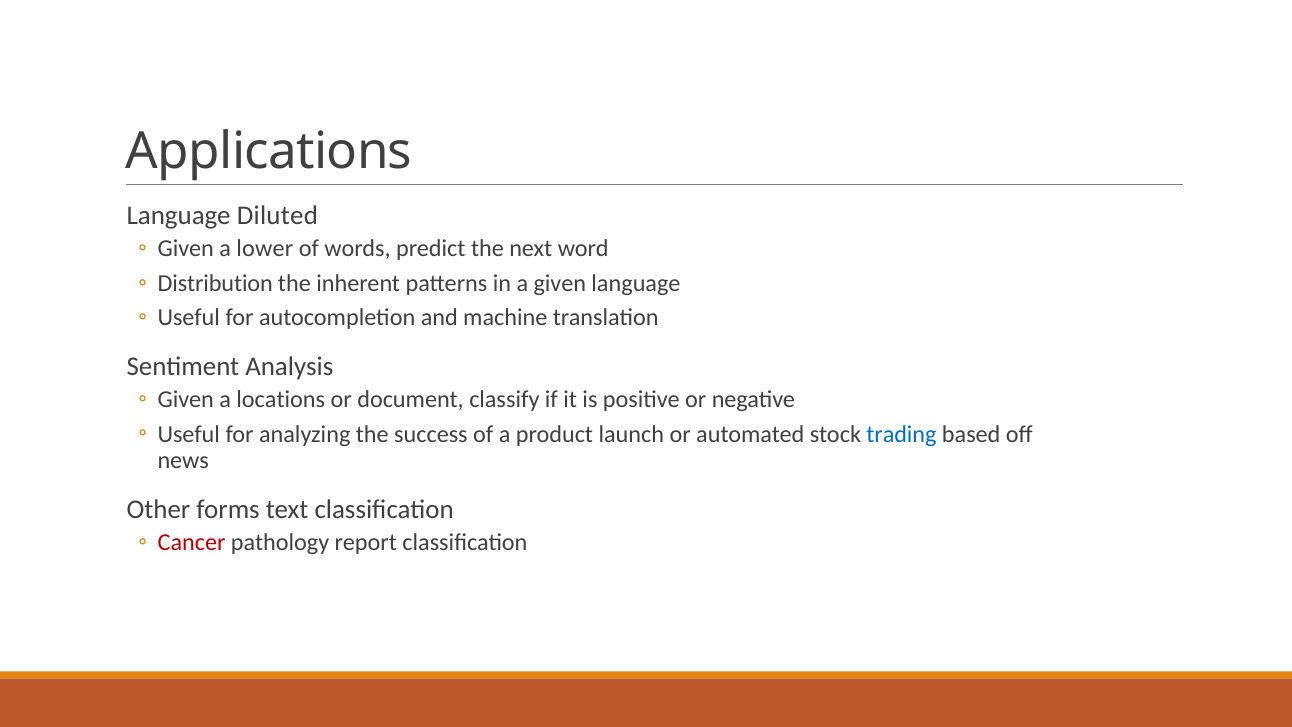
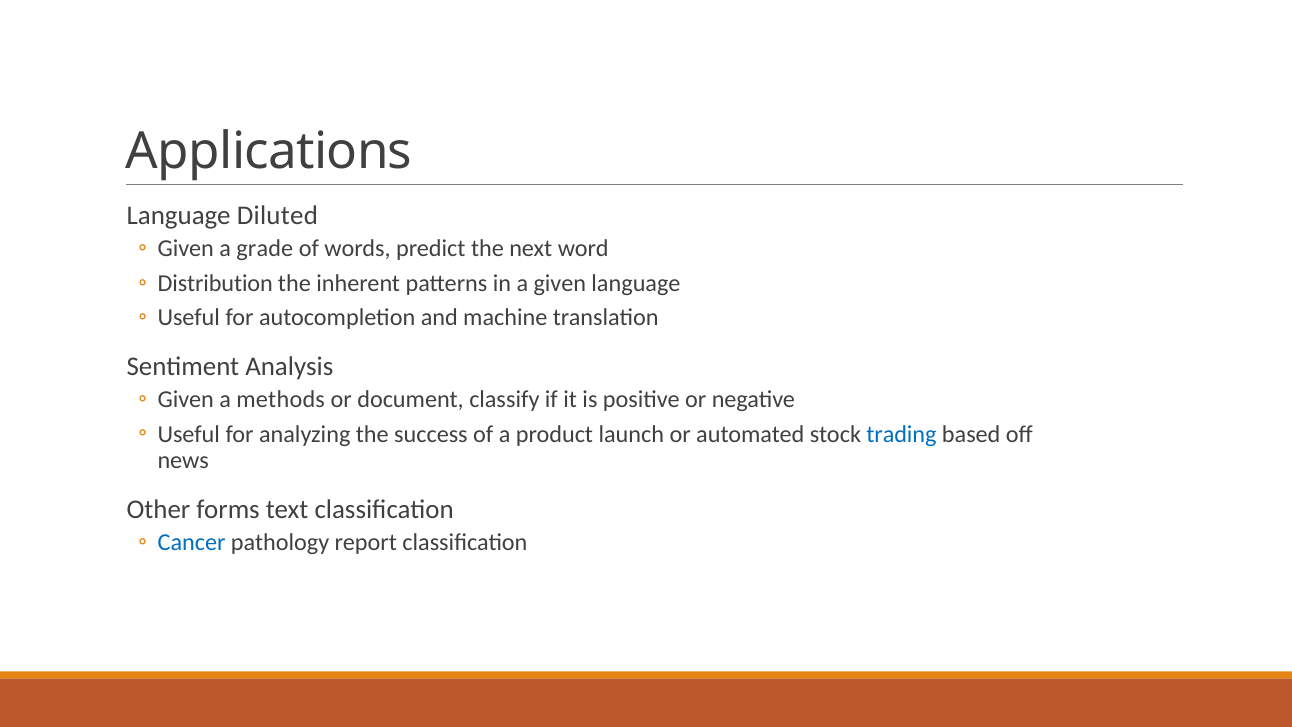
lower: lower -> grade (265, 249)
locations: locations -> methods (281, 400)
Cancer colour: red -> blue (192, 542)
